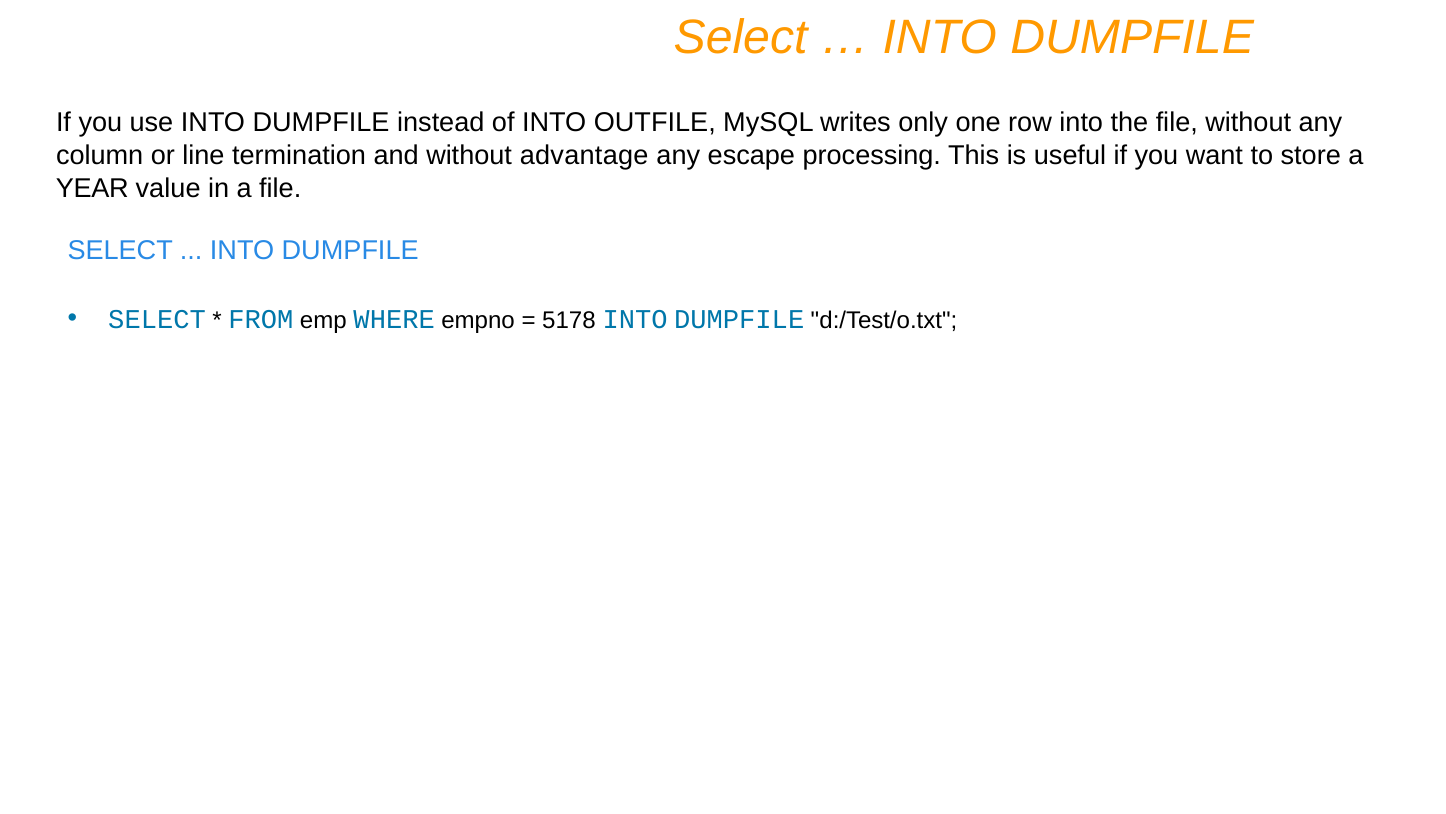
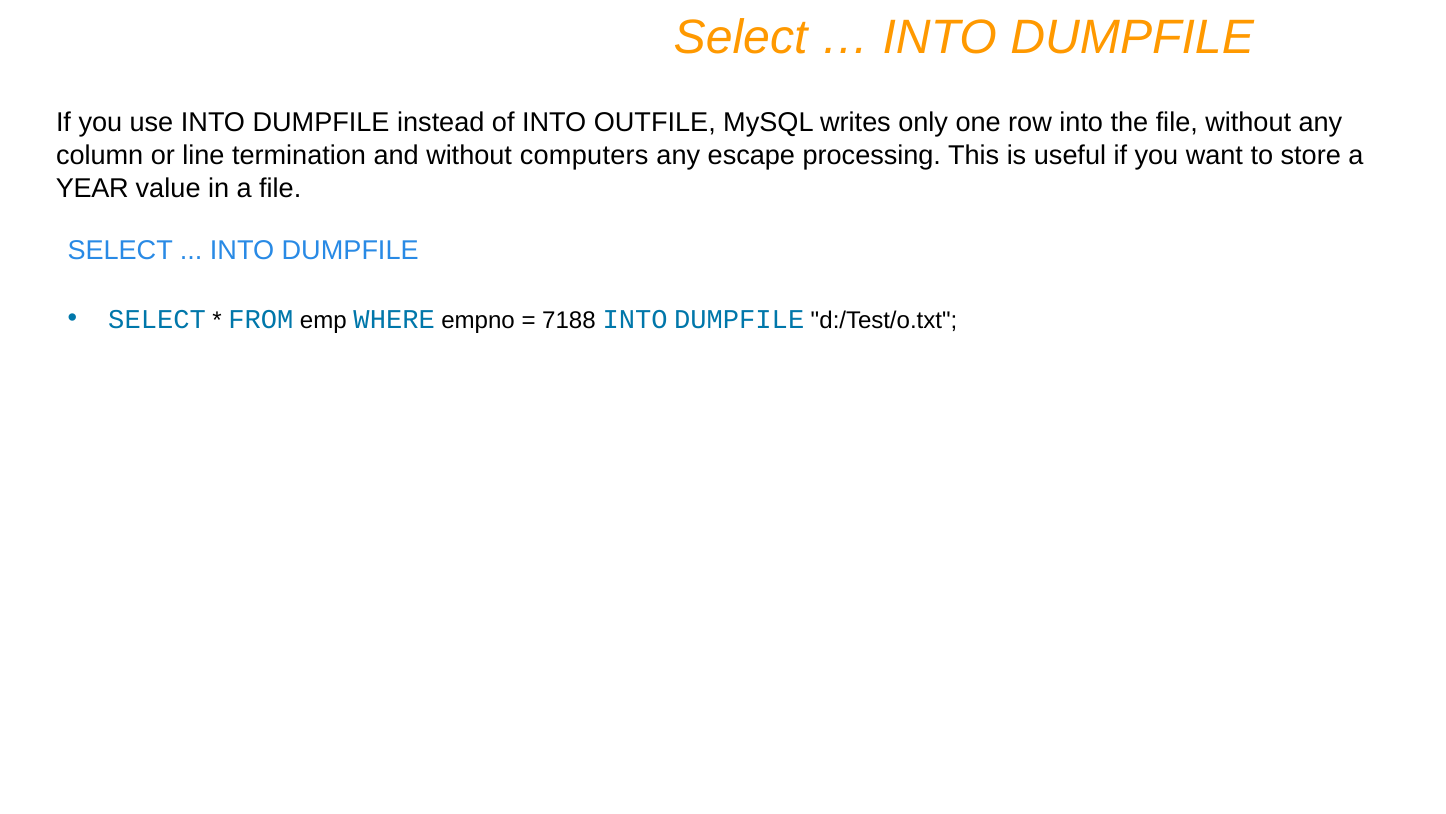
advantage: advantage -> computers (584, 155)
5178: 5178 -> 7188 (569, 320)
